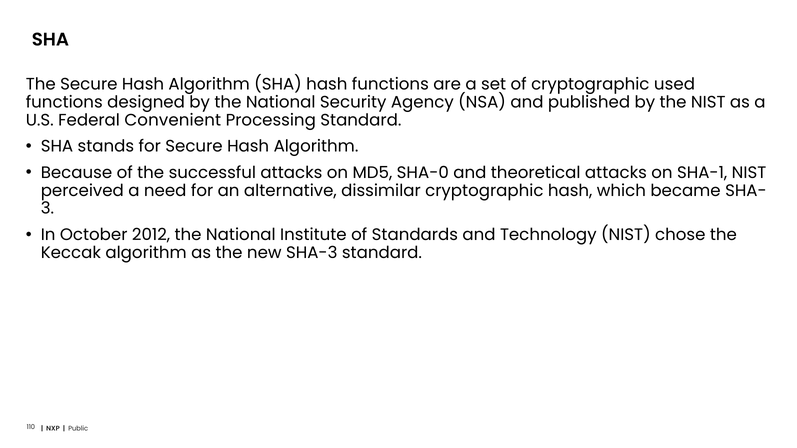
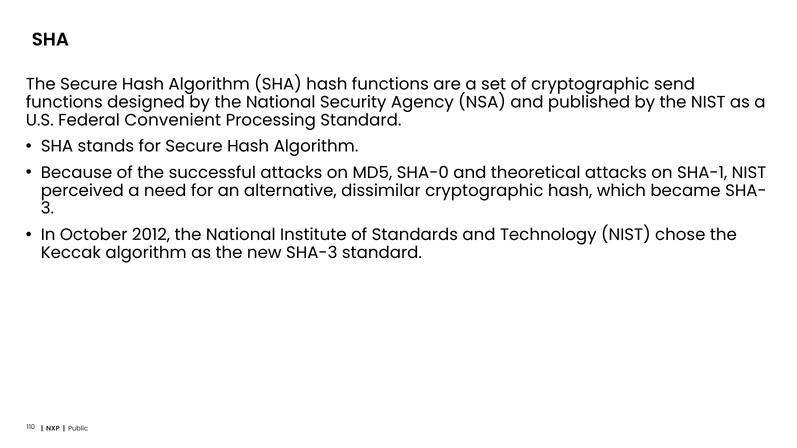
used: used -> send (674, 84)
